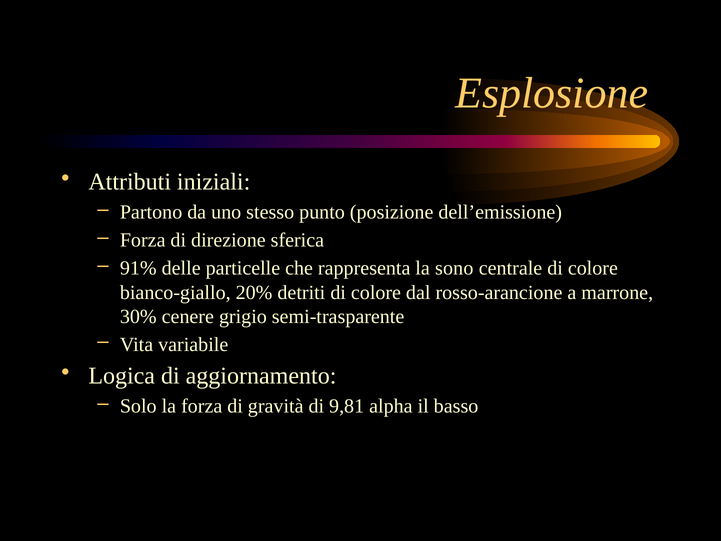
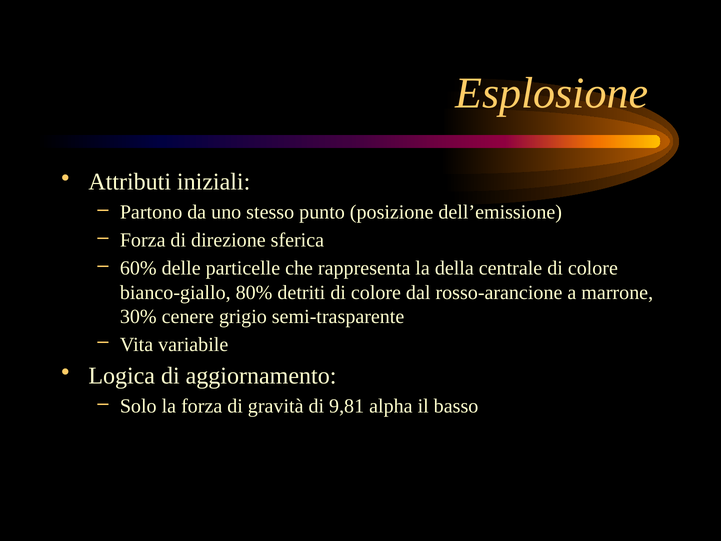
91%: 91% -> 60% (138, 268)
sono: sono -> della (454, 268)
20%: 20% -> 80% (254, 292)
